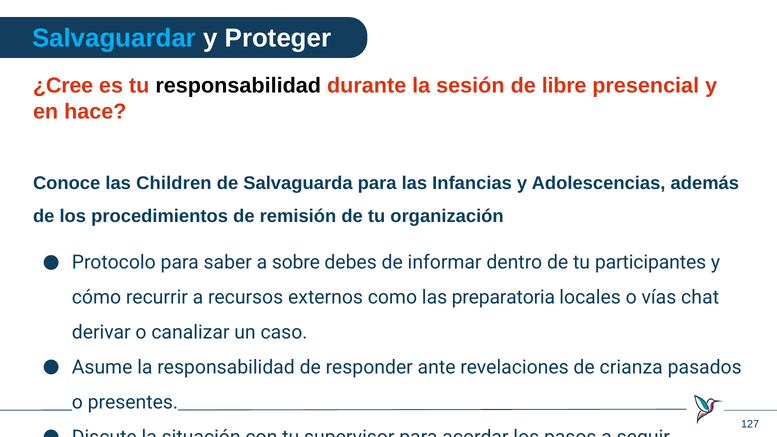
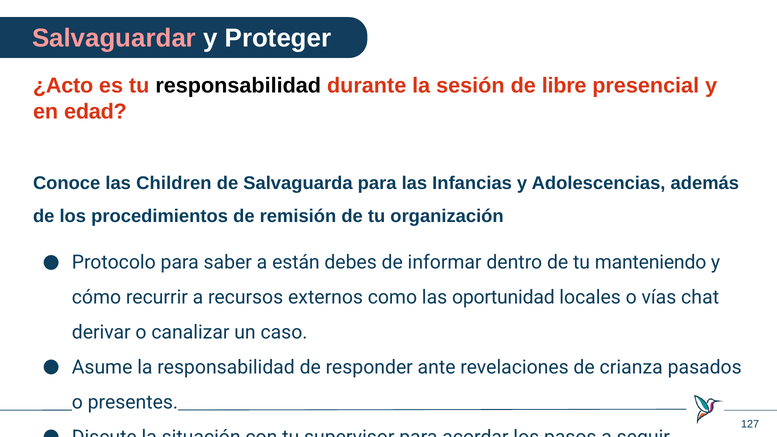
Salvaguardar colour: light blue -> pink (114, 38)
¿Cree: ¿Cree -> ¿Acto (63, 86)
hace: hace -> edad (95, 111)
sobre: sobre -> están (296, 262)
participantes: participantes -> manteniendo (651, 262)
preparatoria: preparatoria -> oportunidad (503, 297)
